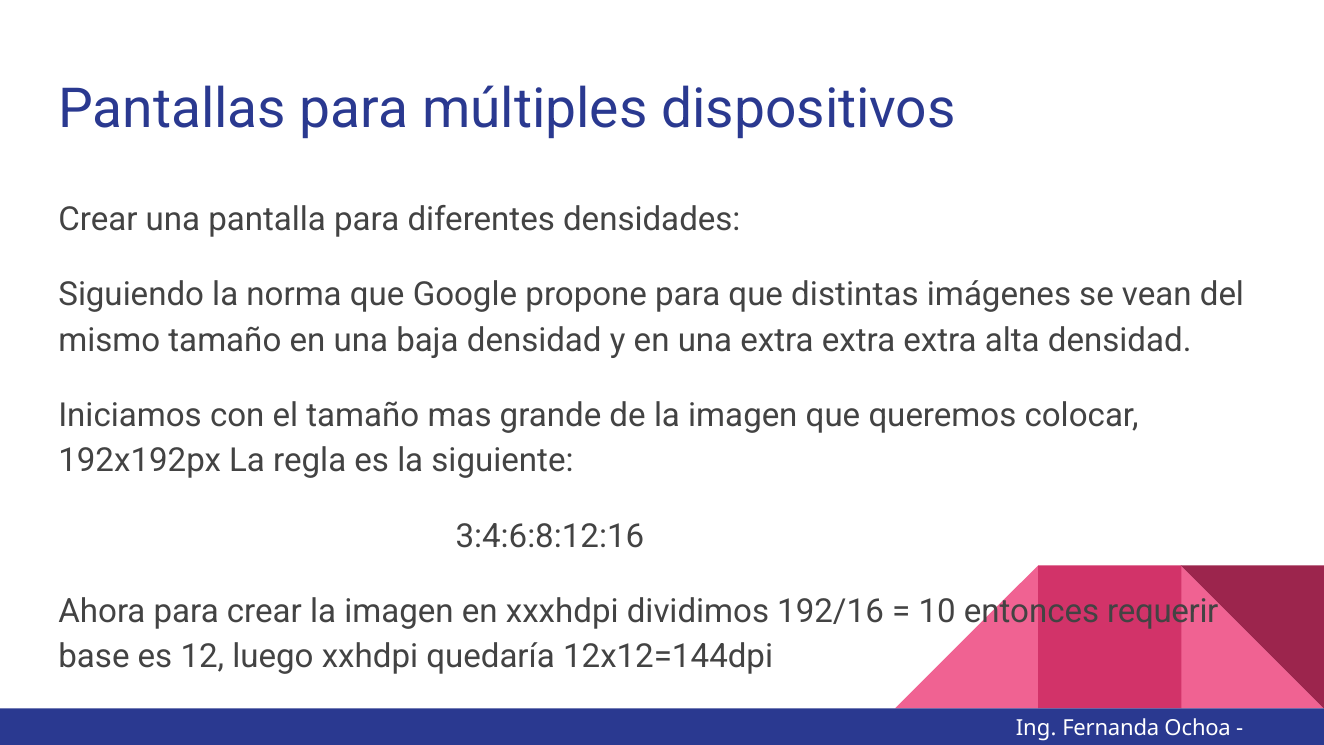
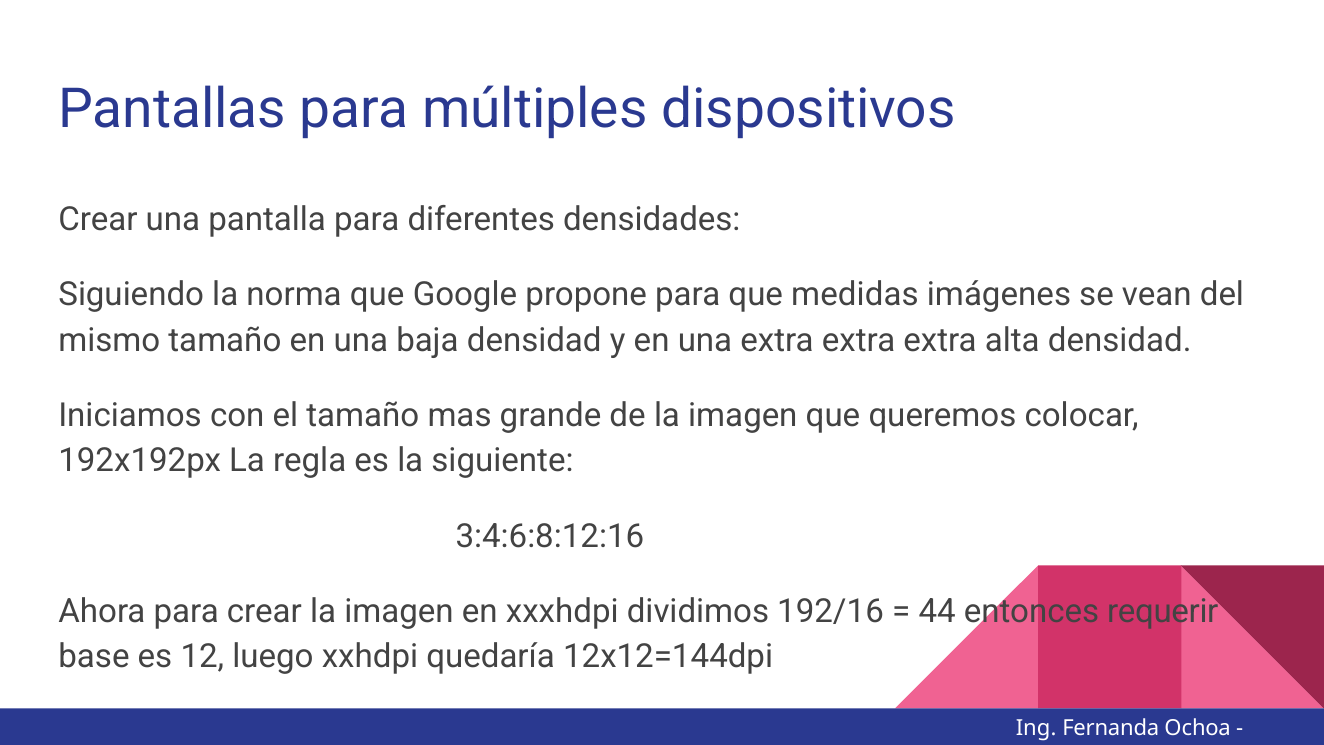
distintas: distintas -> medidas (855, 294)
10: 10 -> 44 (937, 611)
